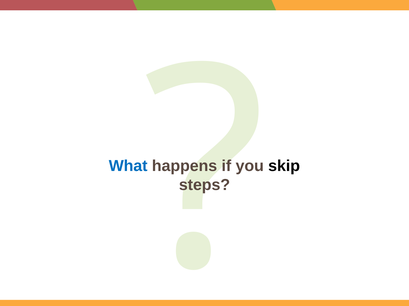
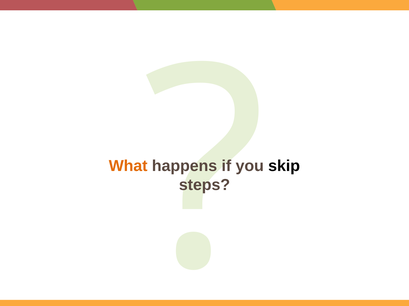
What colour: blue -> orange (128, 166)
